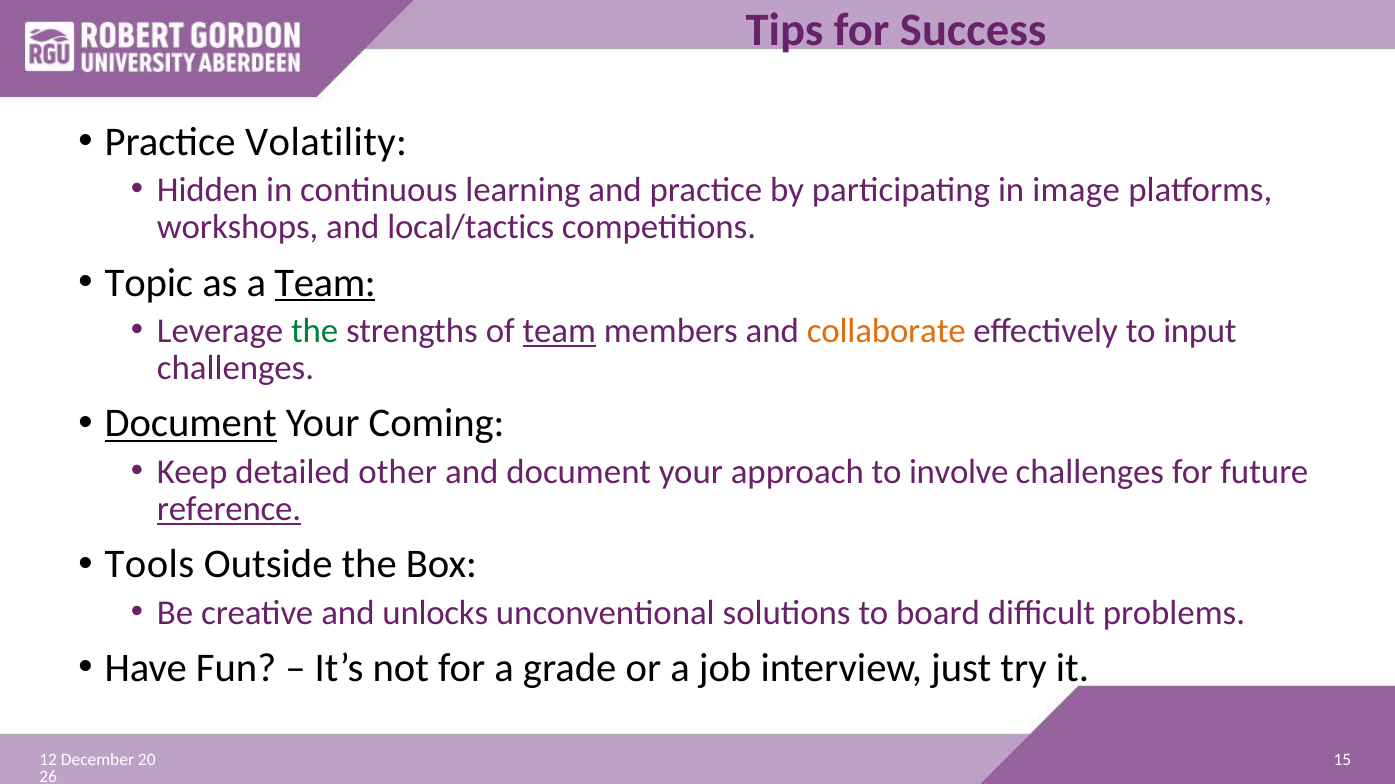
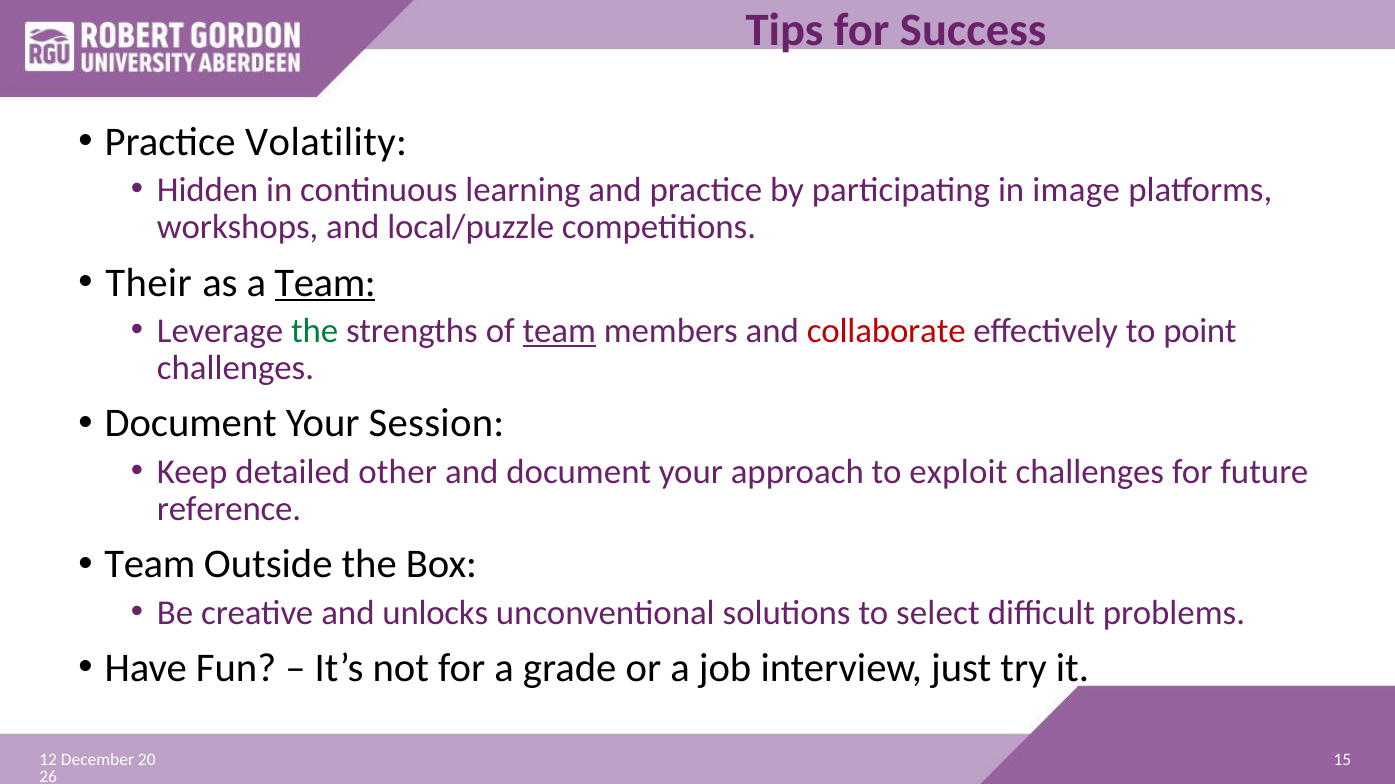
local/tactics: local/tactics -> local/puzzle (471, 228)
Topic: Topic -> Their (149, 283)
collaborate colour: orange -> red (886, 331)
input: input -> point (1200, 331)
Document underline: present -> none (191, 424)
Coming: Coming -> Session (436, 424)
involve: involve -> exploit (958, 472)
reference underline: present -> none (229, 510)
Tools: Tools -> Team (150, 565)
board: board -> select (938, 613)
